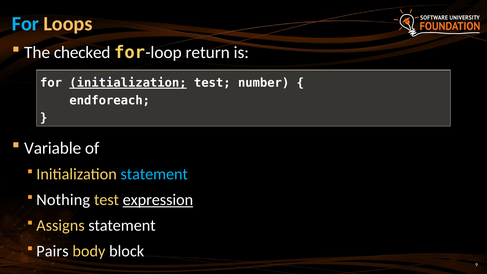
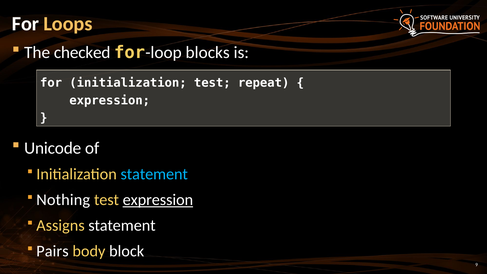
For colour: light blue -> white (25, 24)
return: return -> blocks (208, 53)
initialization underline: present -> none (128, 83)
number: number -> repeat (264, 83)
endforeach: endforeach -> expression (110, 100)
Variable: Variable -> Unicode (53, 148)
